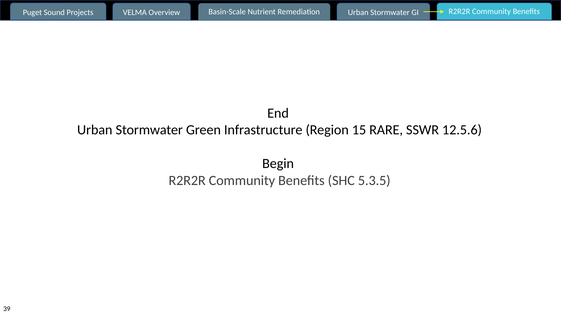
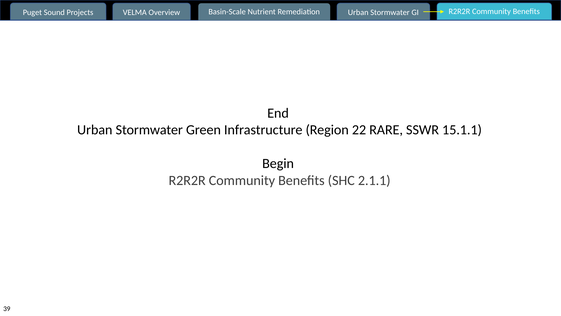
15: 15 -> 22 (359, 130)
12.5.6: 12.5.6 -> 15.1.1 (462, 130)
5.3.5: 5.3.5 -> 2.1.1 (374, 180)
